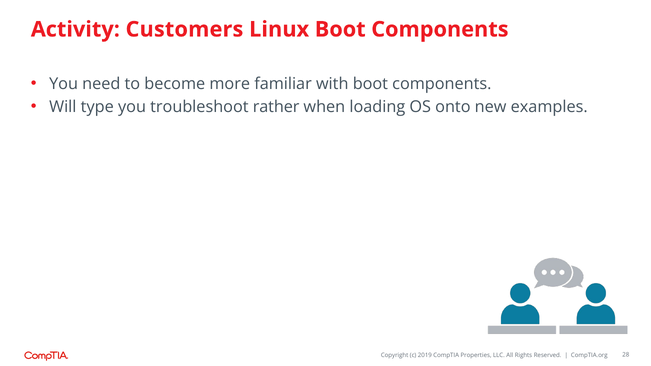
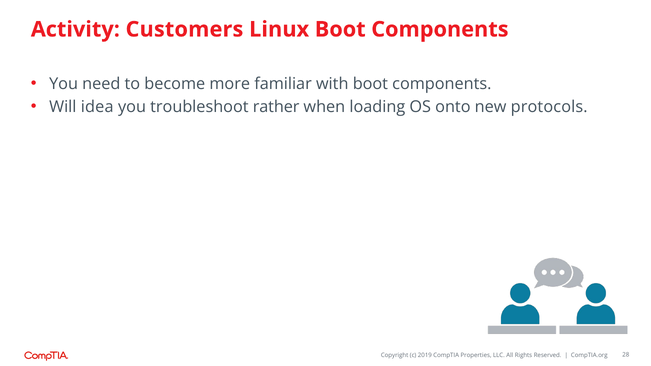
type: type -> idea (97, 107)
examples: examples -> protocols (549, 107)
